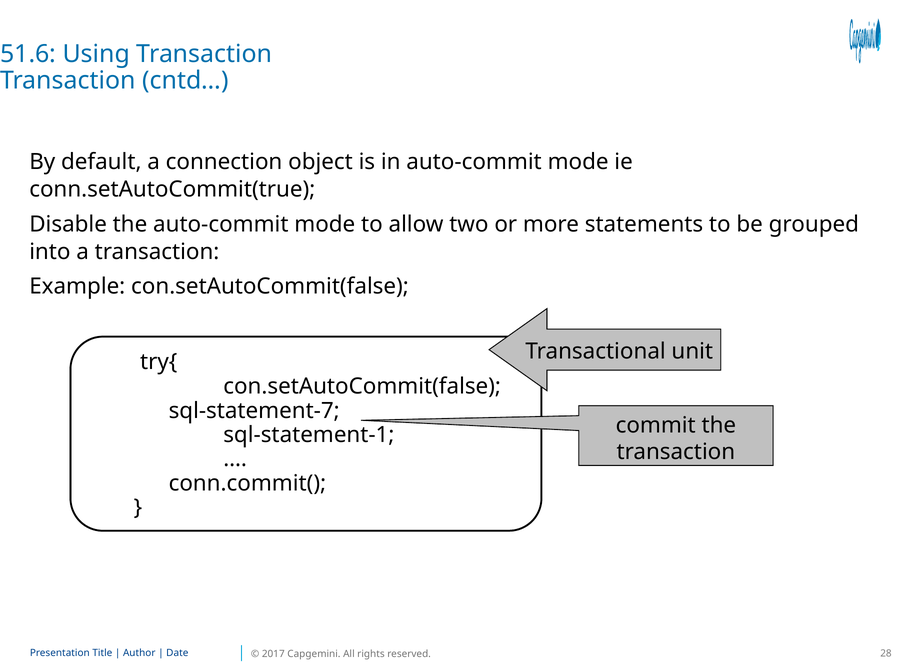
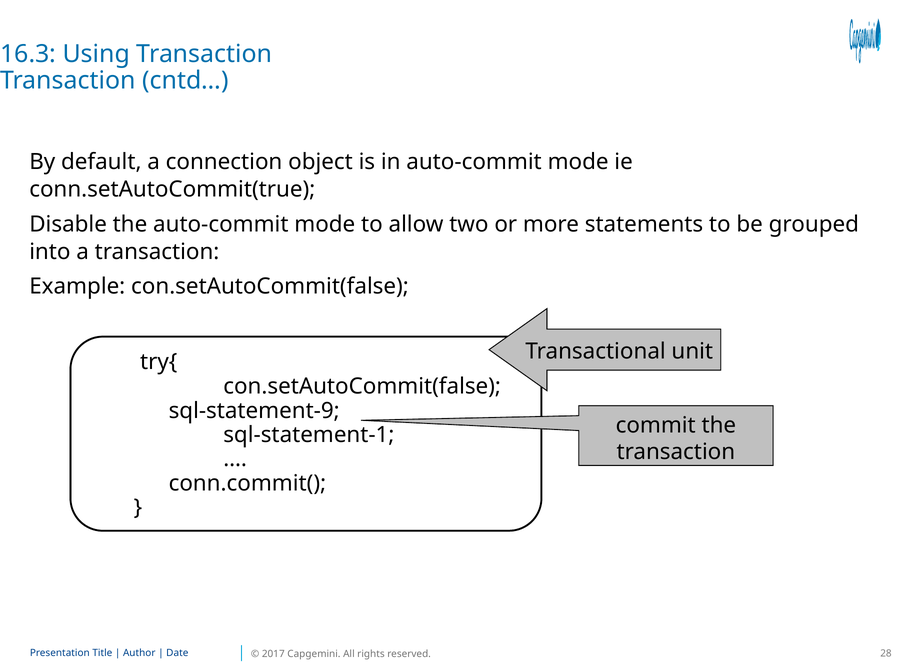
51.6: 51.6 -> 16.3 (28, 54)
sql-statement-7: sql-statement-7 -> sql-statement-9 (254, 411)
